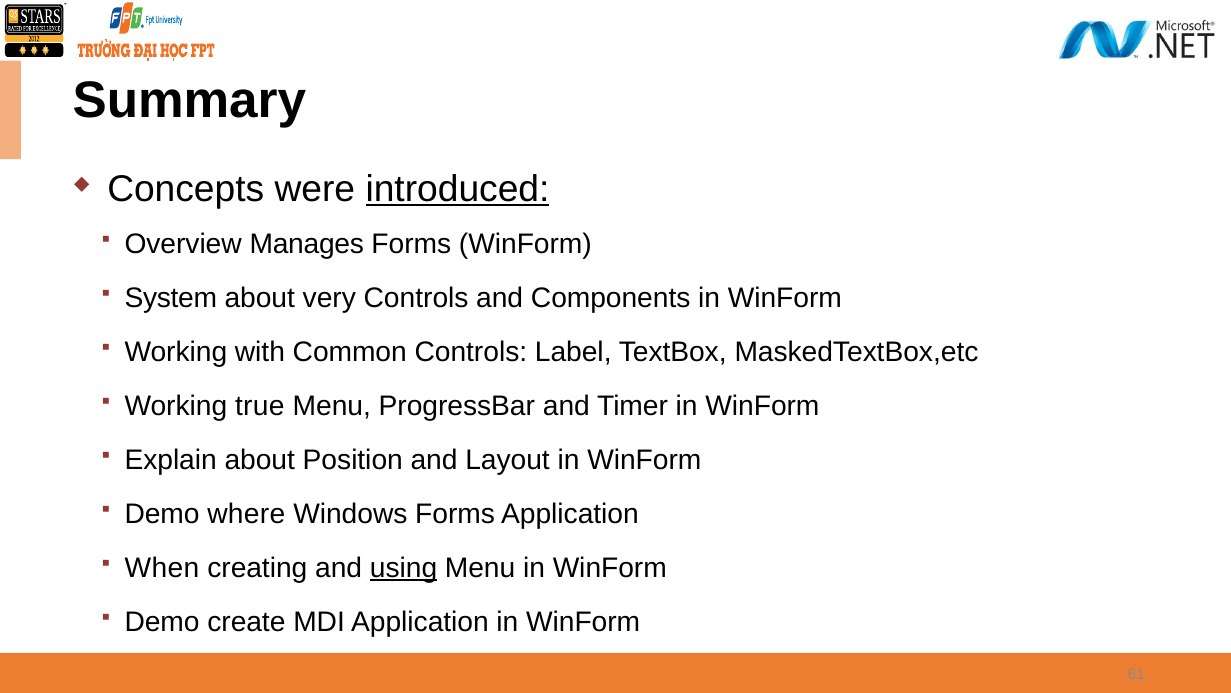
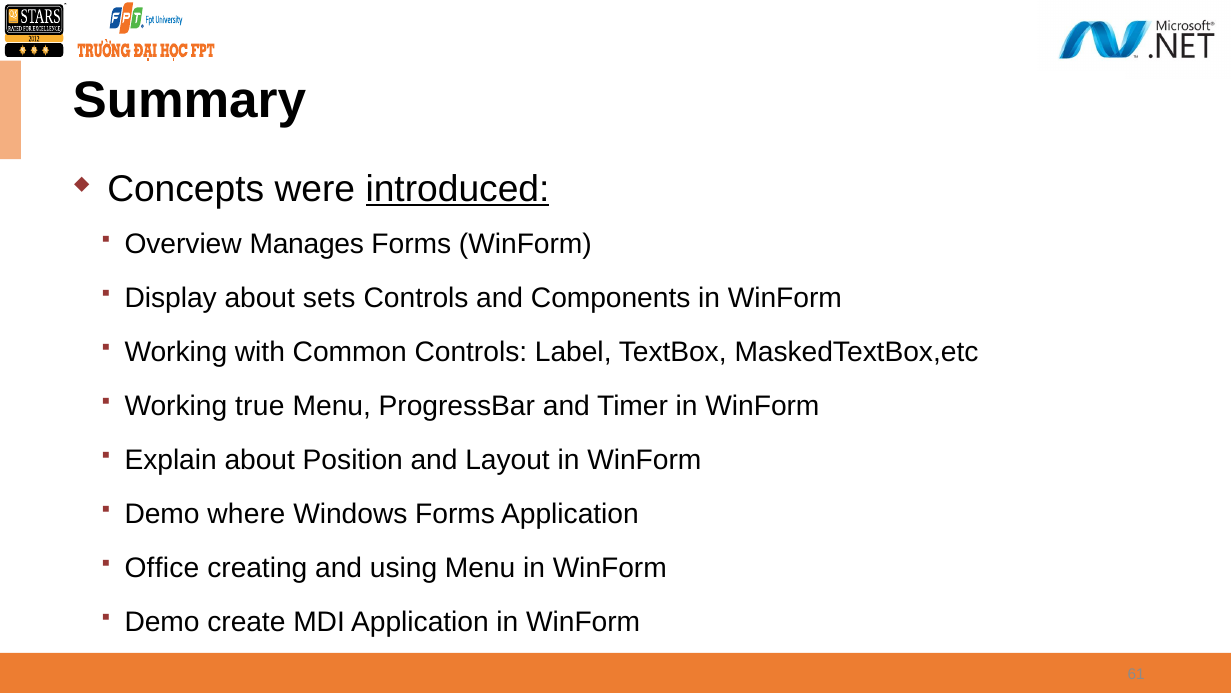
System: System -> Display (171, 298)
very: very -> sets (329, 298)
When: When -> Office (162, 567)
using underline: present -> none (404, 567)
